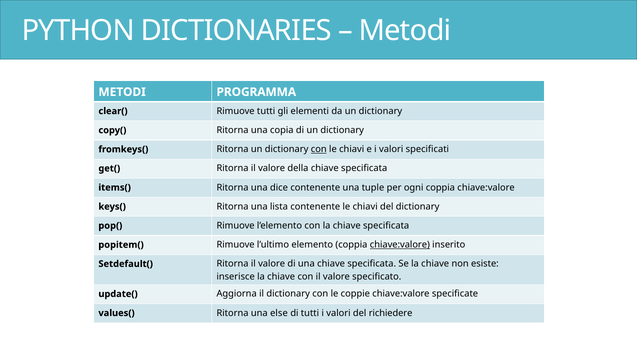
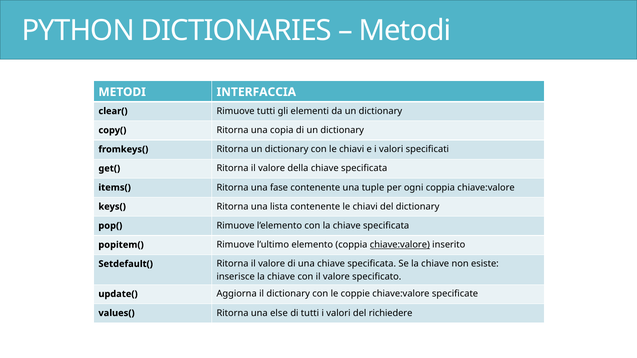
PROGRAMMA: PROGRAMMA -> INTERFACCIA (256, 92)
con underline: present -> none (319, 149)
dice: dice -> fase (279, 188)
